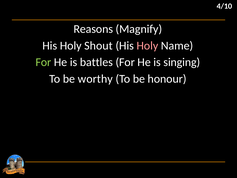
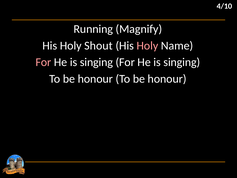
Reasons: Reasons -> Running (93, 29)
For colour: light green -> pink (43, 62)
battles: battles -> singing (96, 62)
worthy: worthy -> honour (95, 79)
